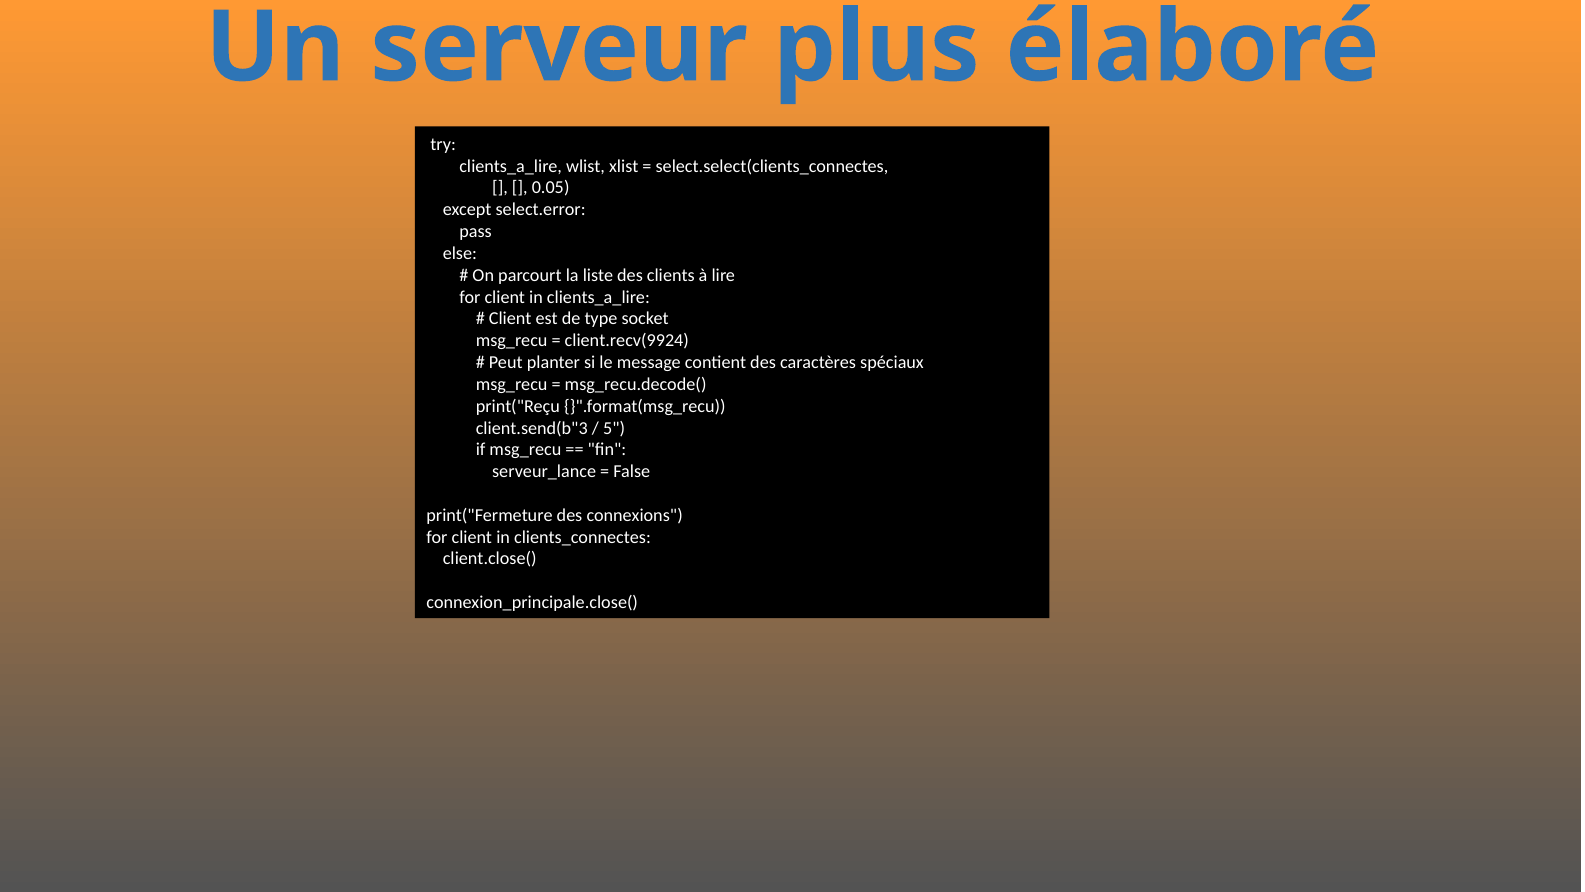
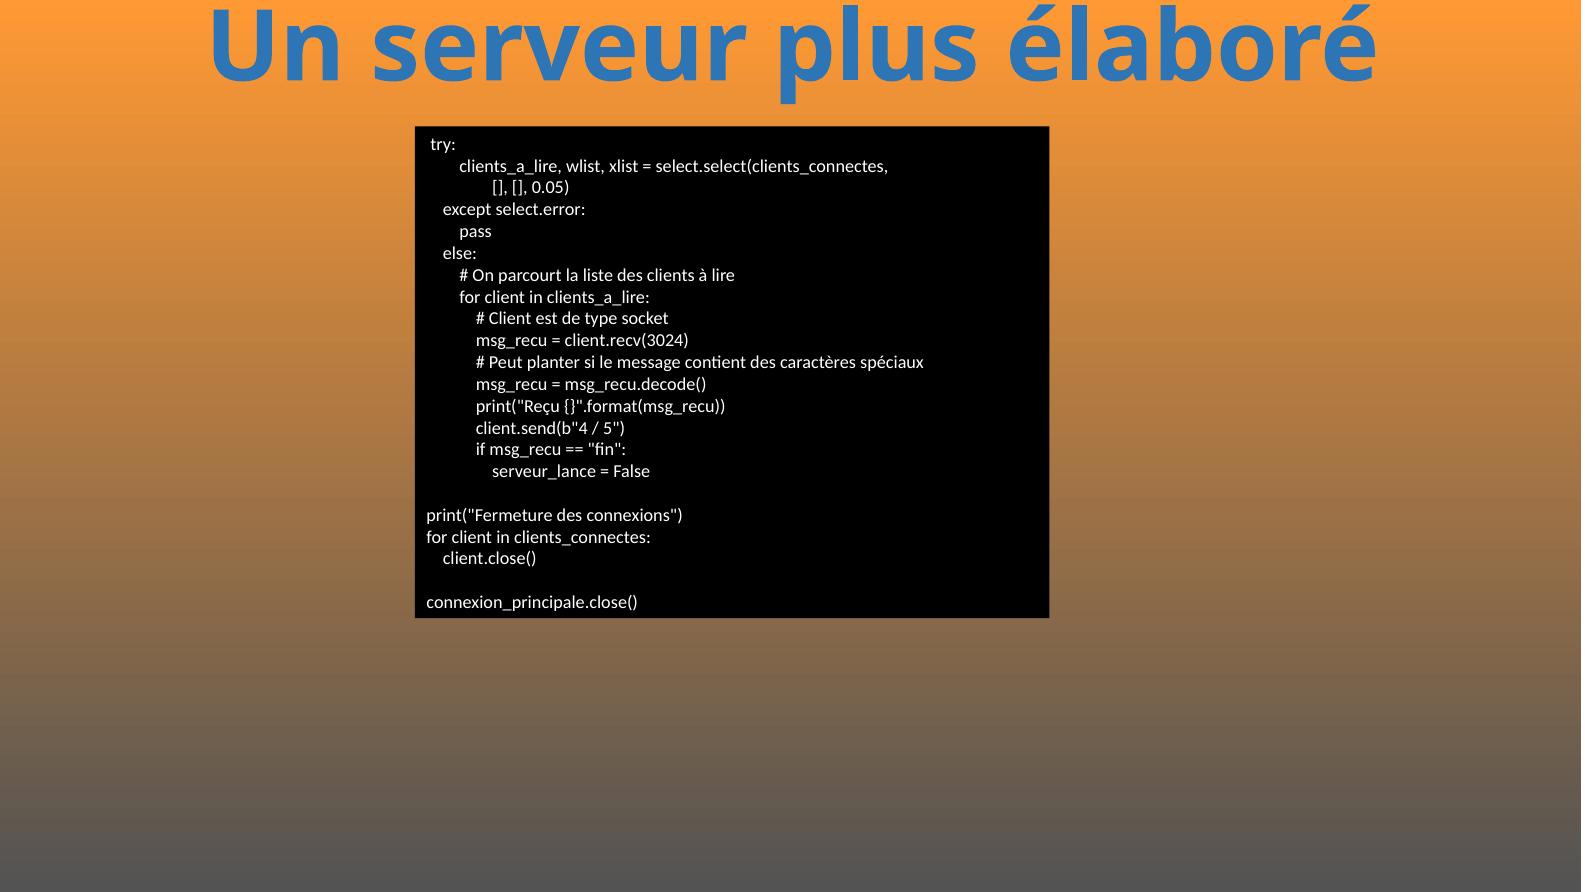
client.recv(9924: client.recv(9924 -> client.recv(3024 (627, 341)
client.send(b"3: client.send(b"3 -> client.send(b"4 (532, 428)
